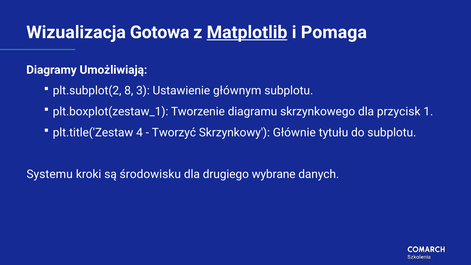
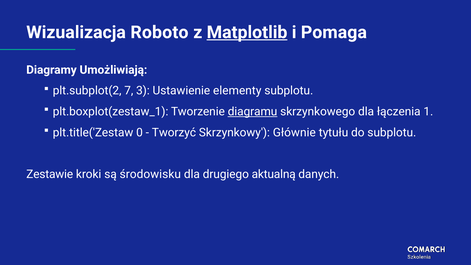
Gotowa: Gotowa -> Roboto (159, 32)
8: 8 -> 7 (129, 91)
głównym: głównym -> elementy (237, 91)
diagramu underline: none -> present (253, 112)
przycisk: przycisk -> łączenia (399, 112)
4: 4 -> 0 (140, 132)
Systemu: Systemu -> Zestawie (50, 174)
wybrane: wybrane -> aktualną (274, 174)
